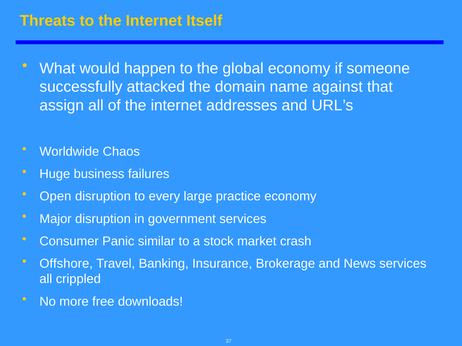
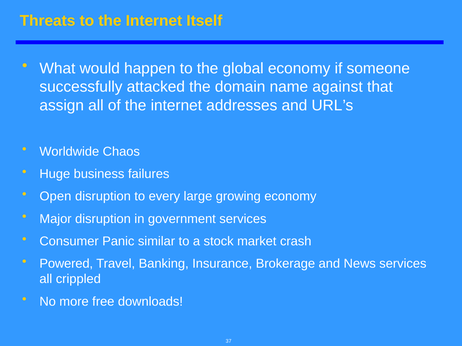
practice: practice -> growing (238, 197)
Offshore: Offshore -> Powered (66, 264)
